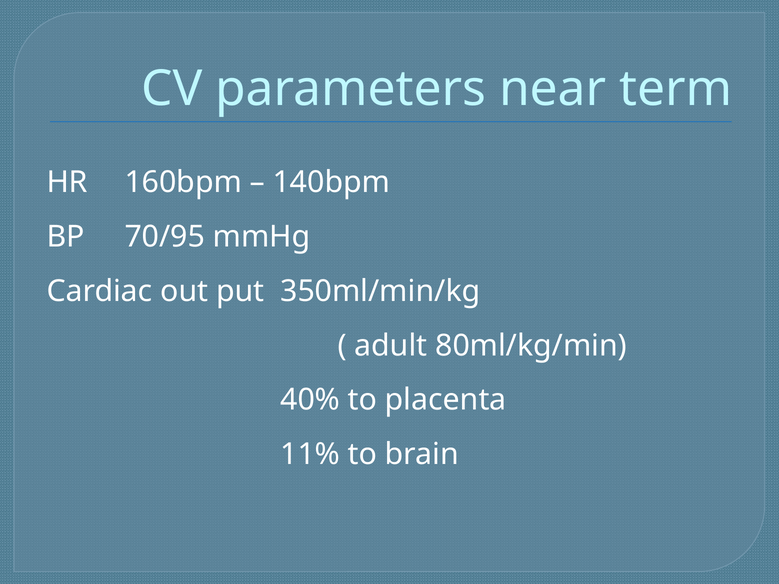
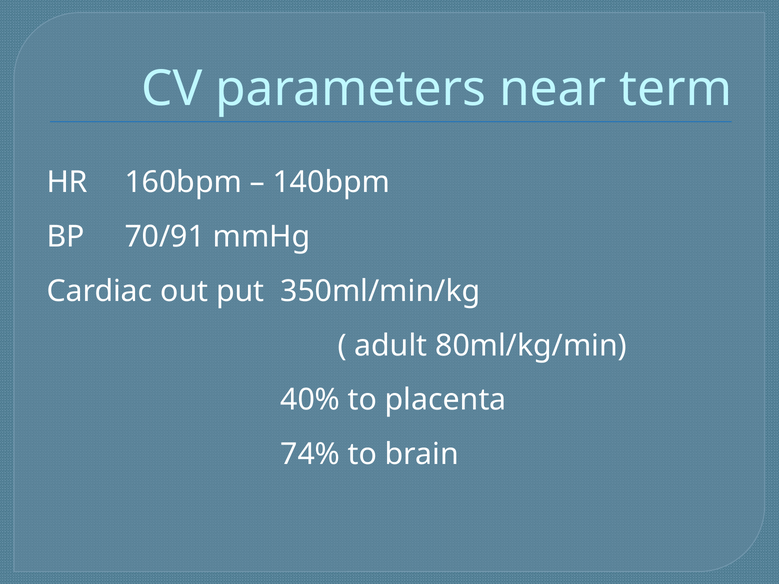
70/95: 70/95 -> 70/91 (165, 237)
11%: 11% -> 74% (310, 454)
